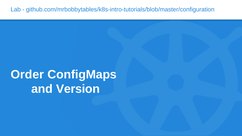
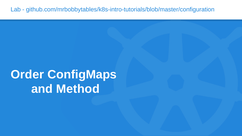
Version: Version -> Method (78, 89)
